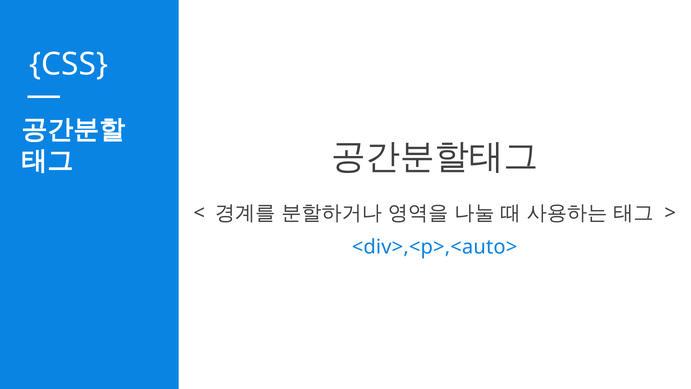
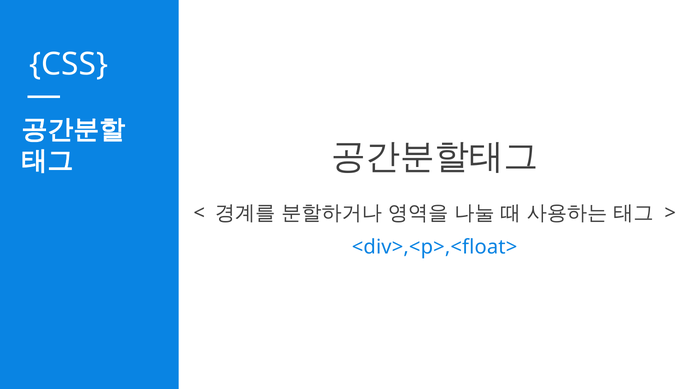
<div>,<p>,<auto>: <div>,<p>,<auto> -> <div>,<p>,<float> (435, 247)
